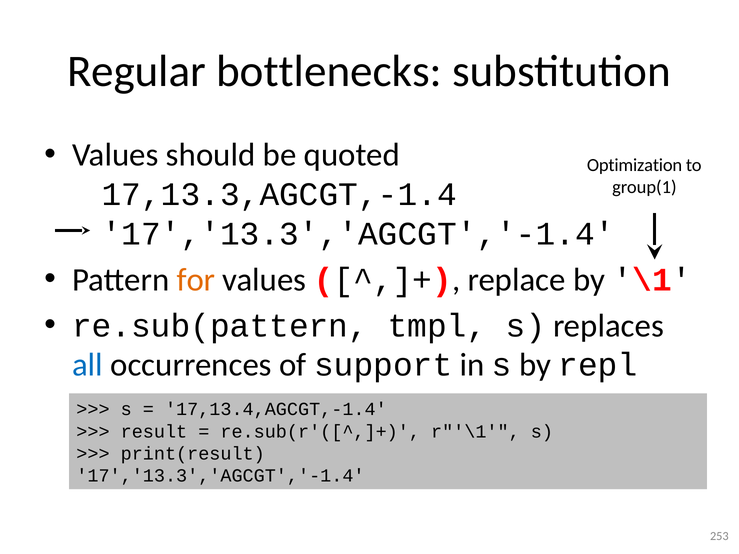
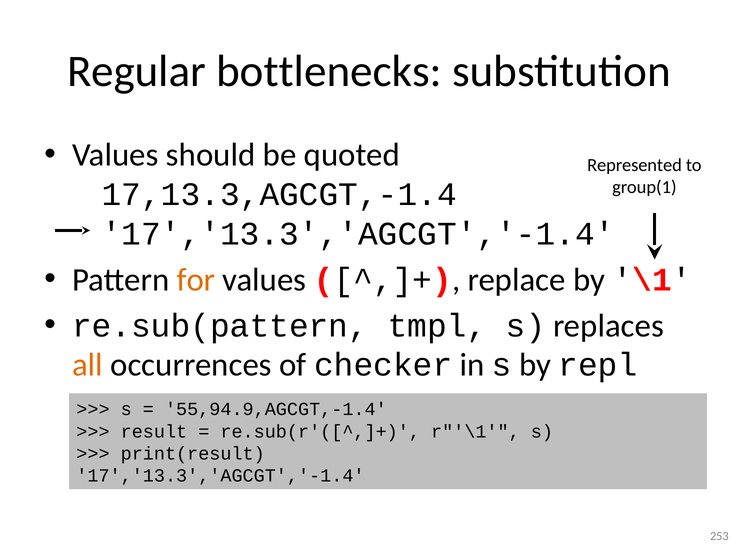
Optimization: Optimization -> Represented (634, 165)
all colour: blue -> orange (87, 365)
support: support -> checker (383, 365)
17,13.4,AGCGT,-1.4: 17,13.4,AGCGT,-1.4 -> 55,94.9,AGCGT,-1.4 (276, 409)
